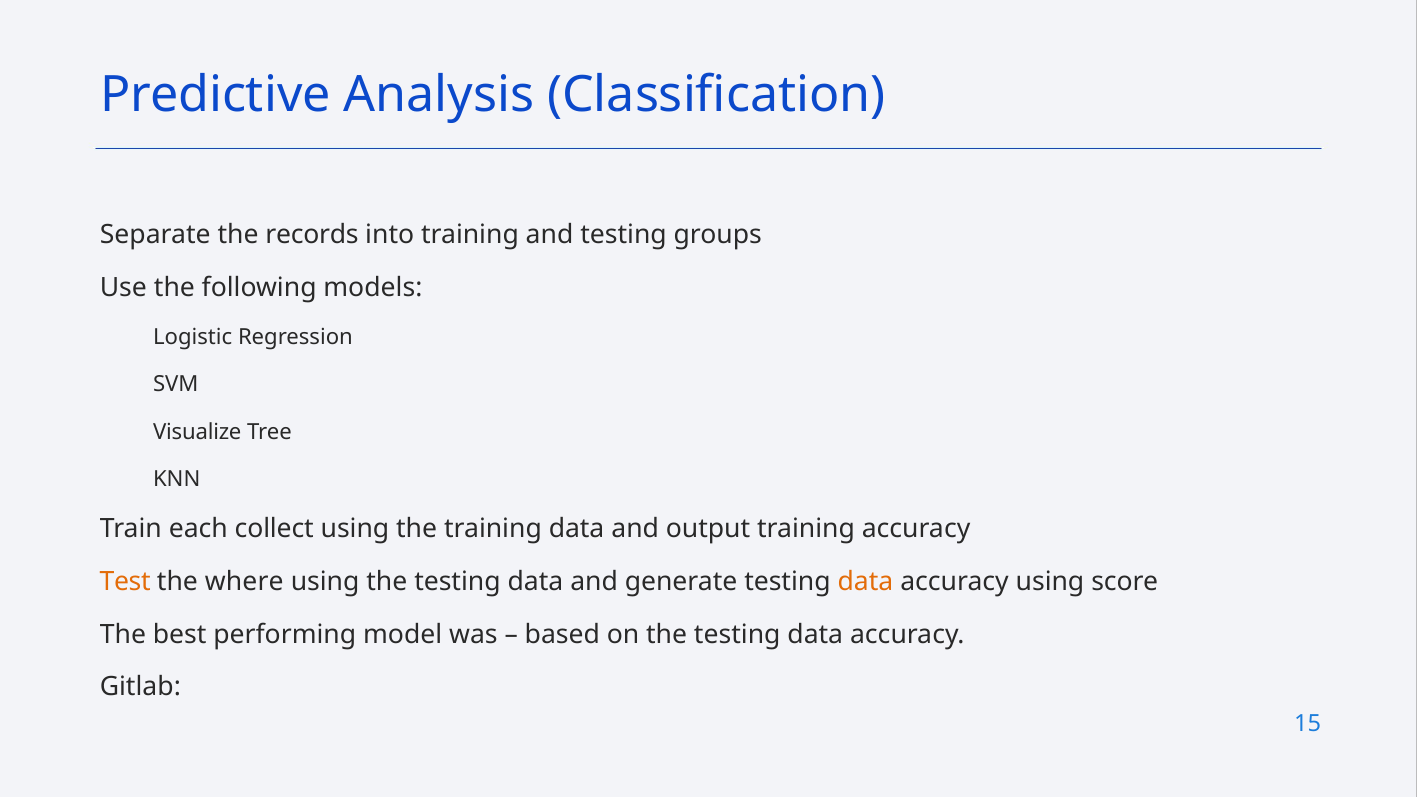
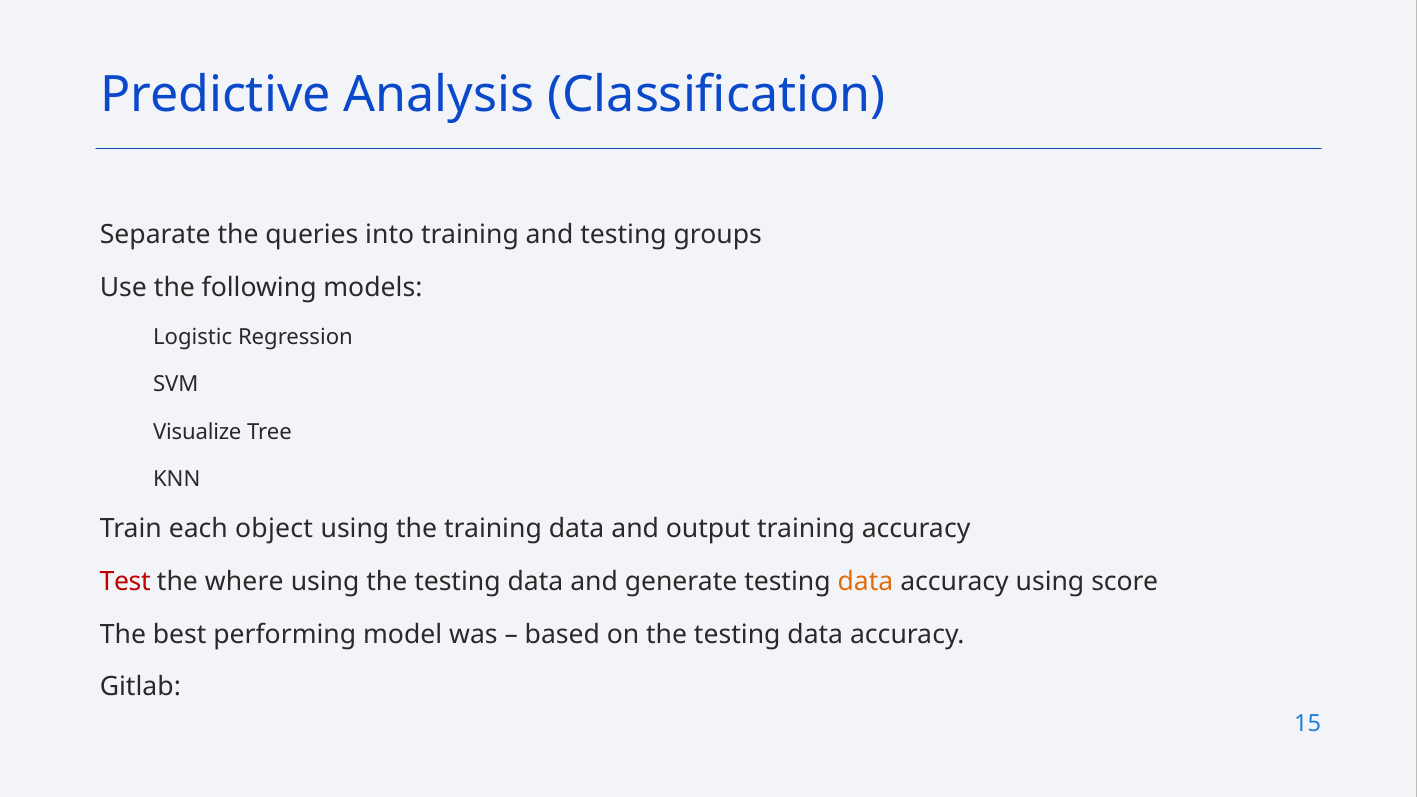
records: records -> queries (312, 235)
collect: collect -> object (274, 529)
Test colour: orange -> red (125, 582)
